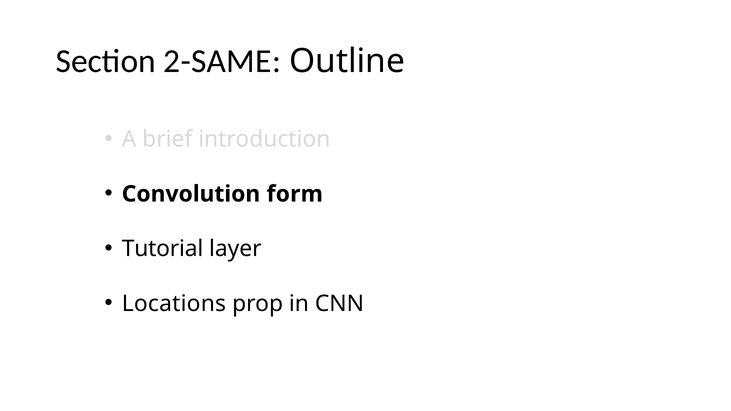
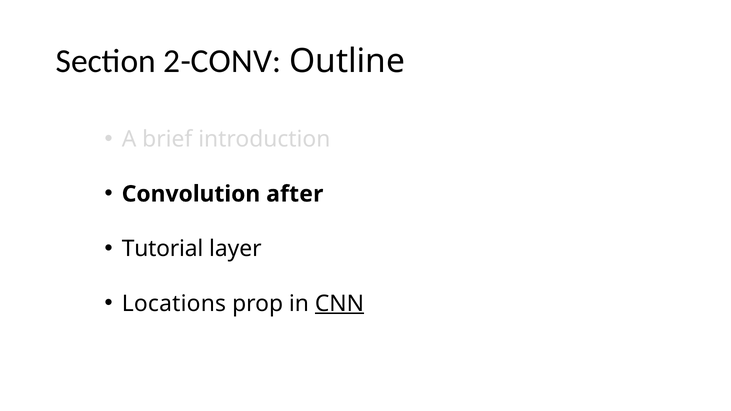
2-SAME: 2-SAME -> 2-CONV (222, 61)
form: form -> after (295, 194)
CNN underline: none -> present (340, 304)
